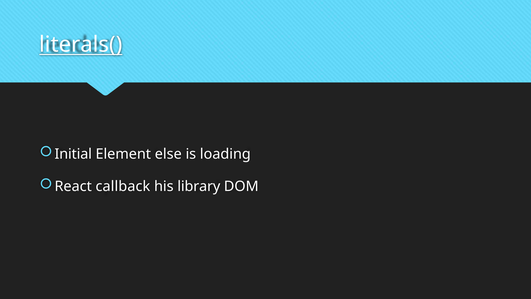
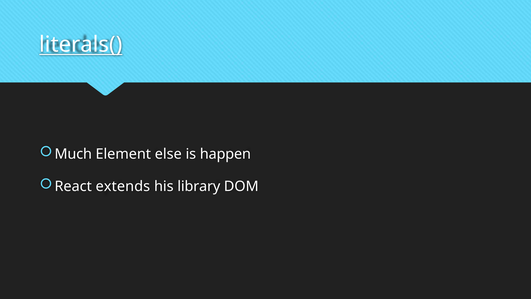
Initial: Initial -> Much (73, 154)
loading: loading -> happen (225, 154)
callback: callback -> extends (123, 186)
